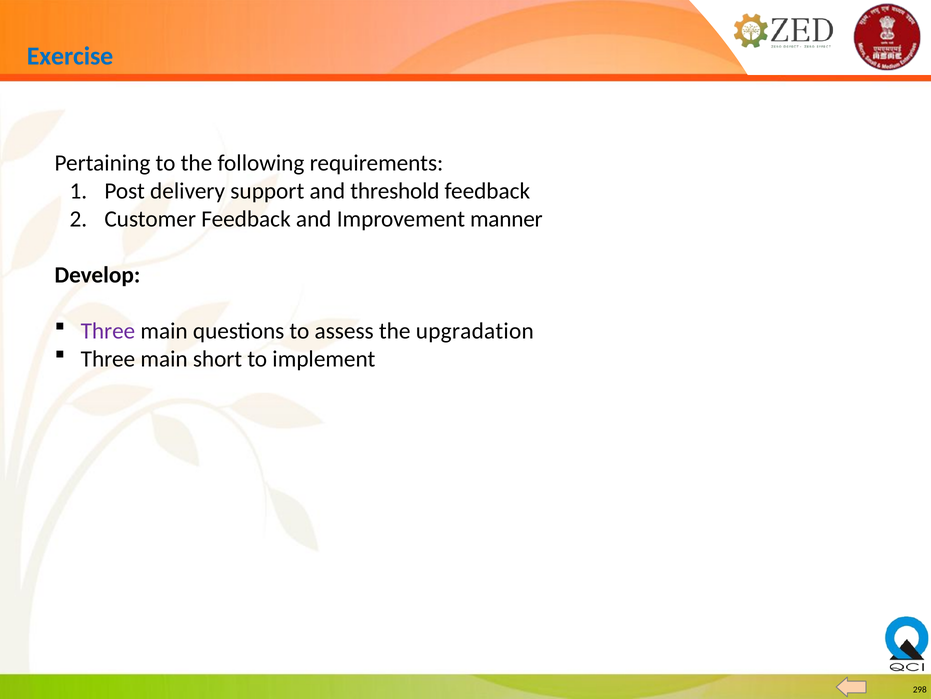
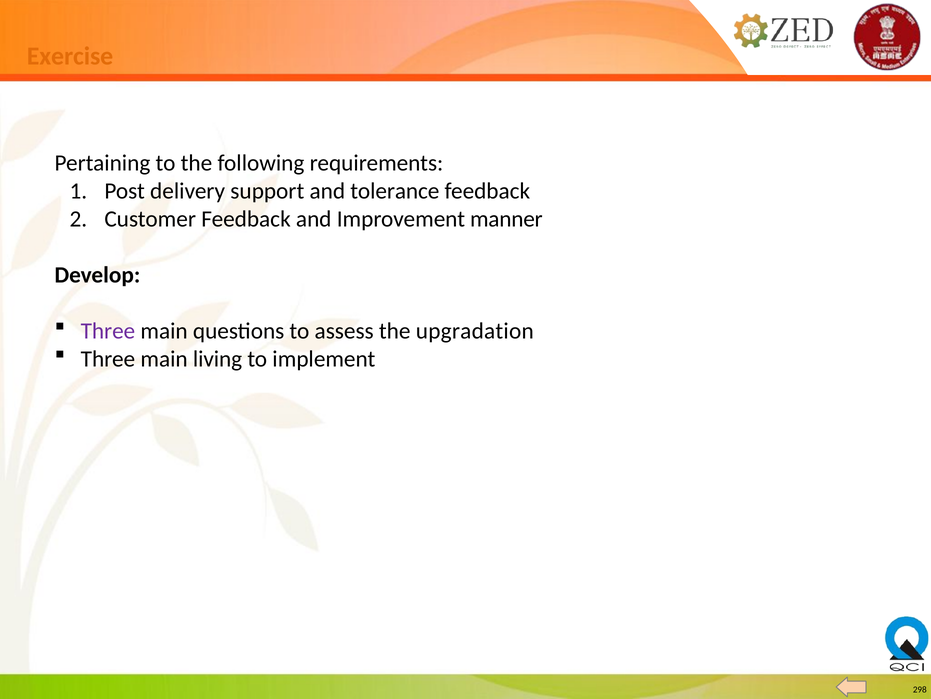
Exercise colour: blue -> orange (70, 56)
threshold: threshold -> tolerance (395, 191)
short: short -> living (218, 359)
